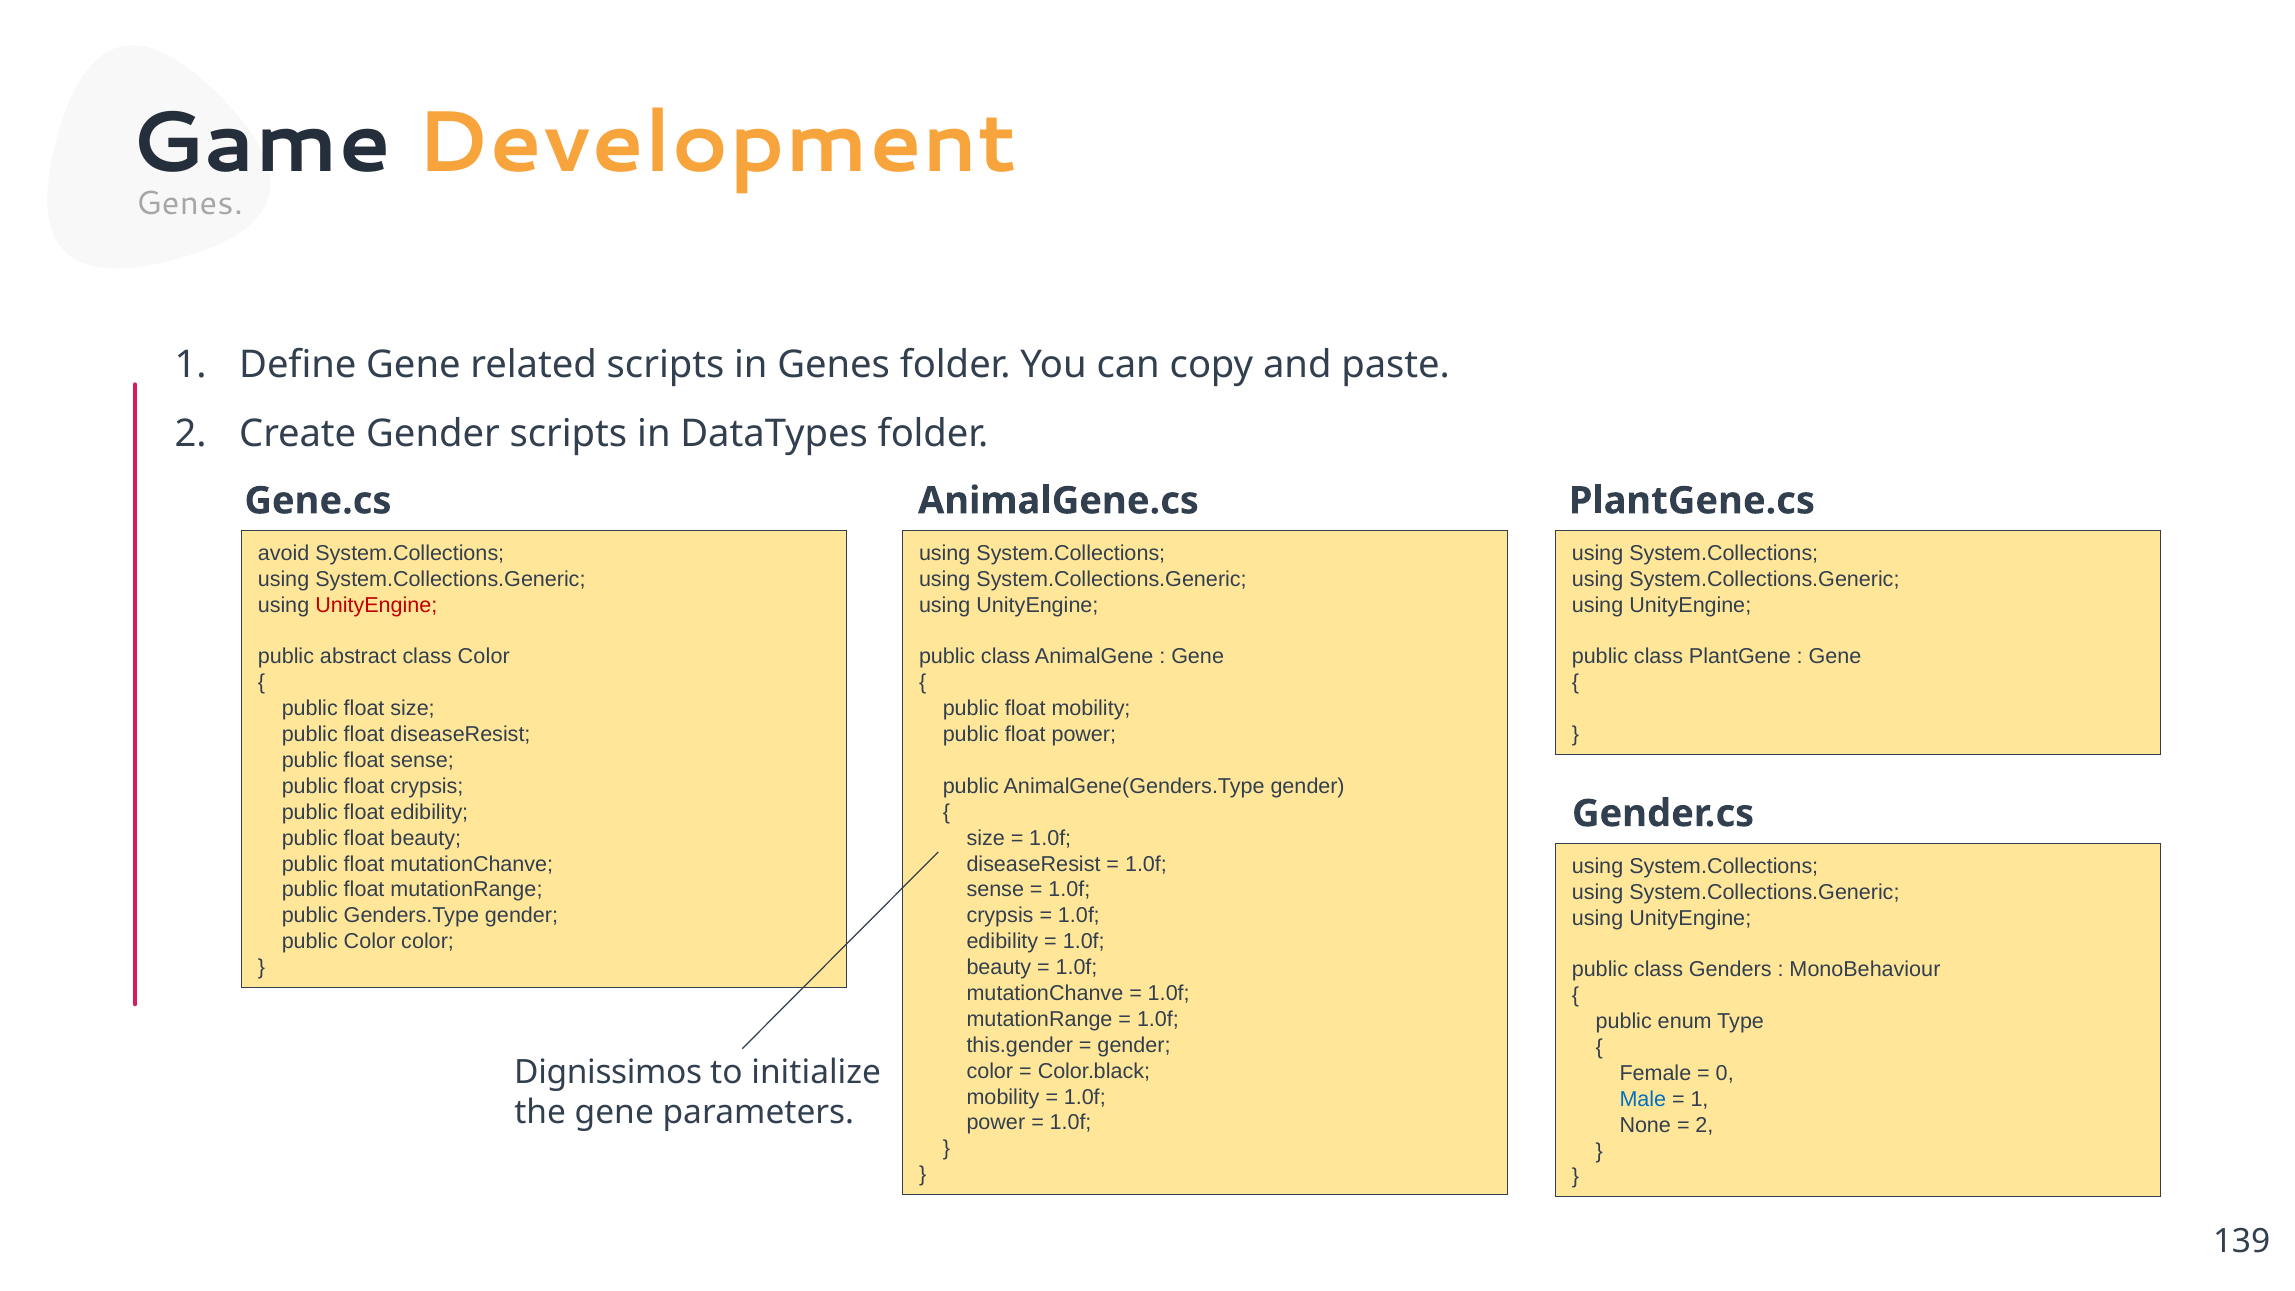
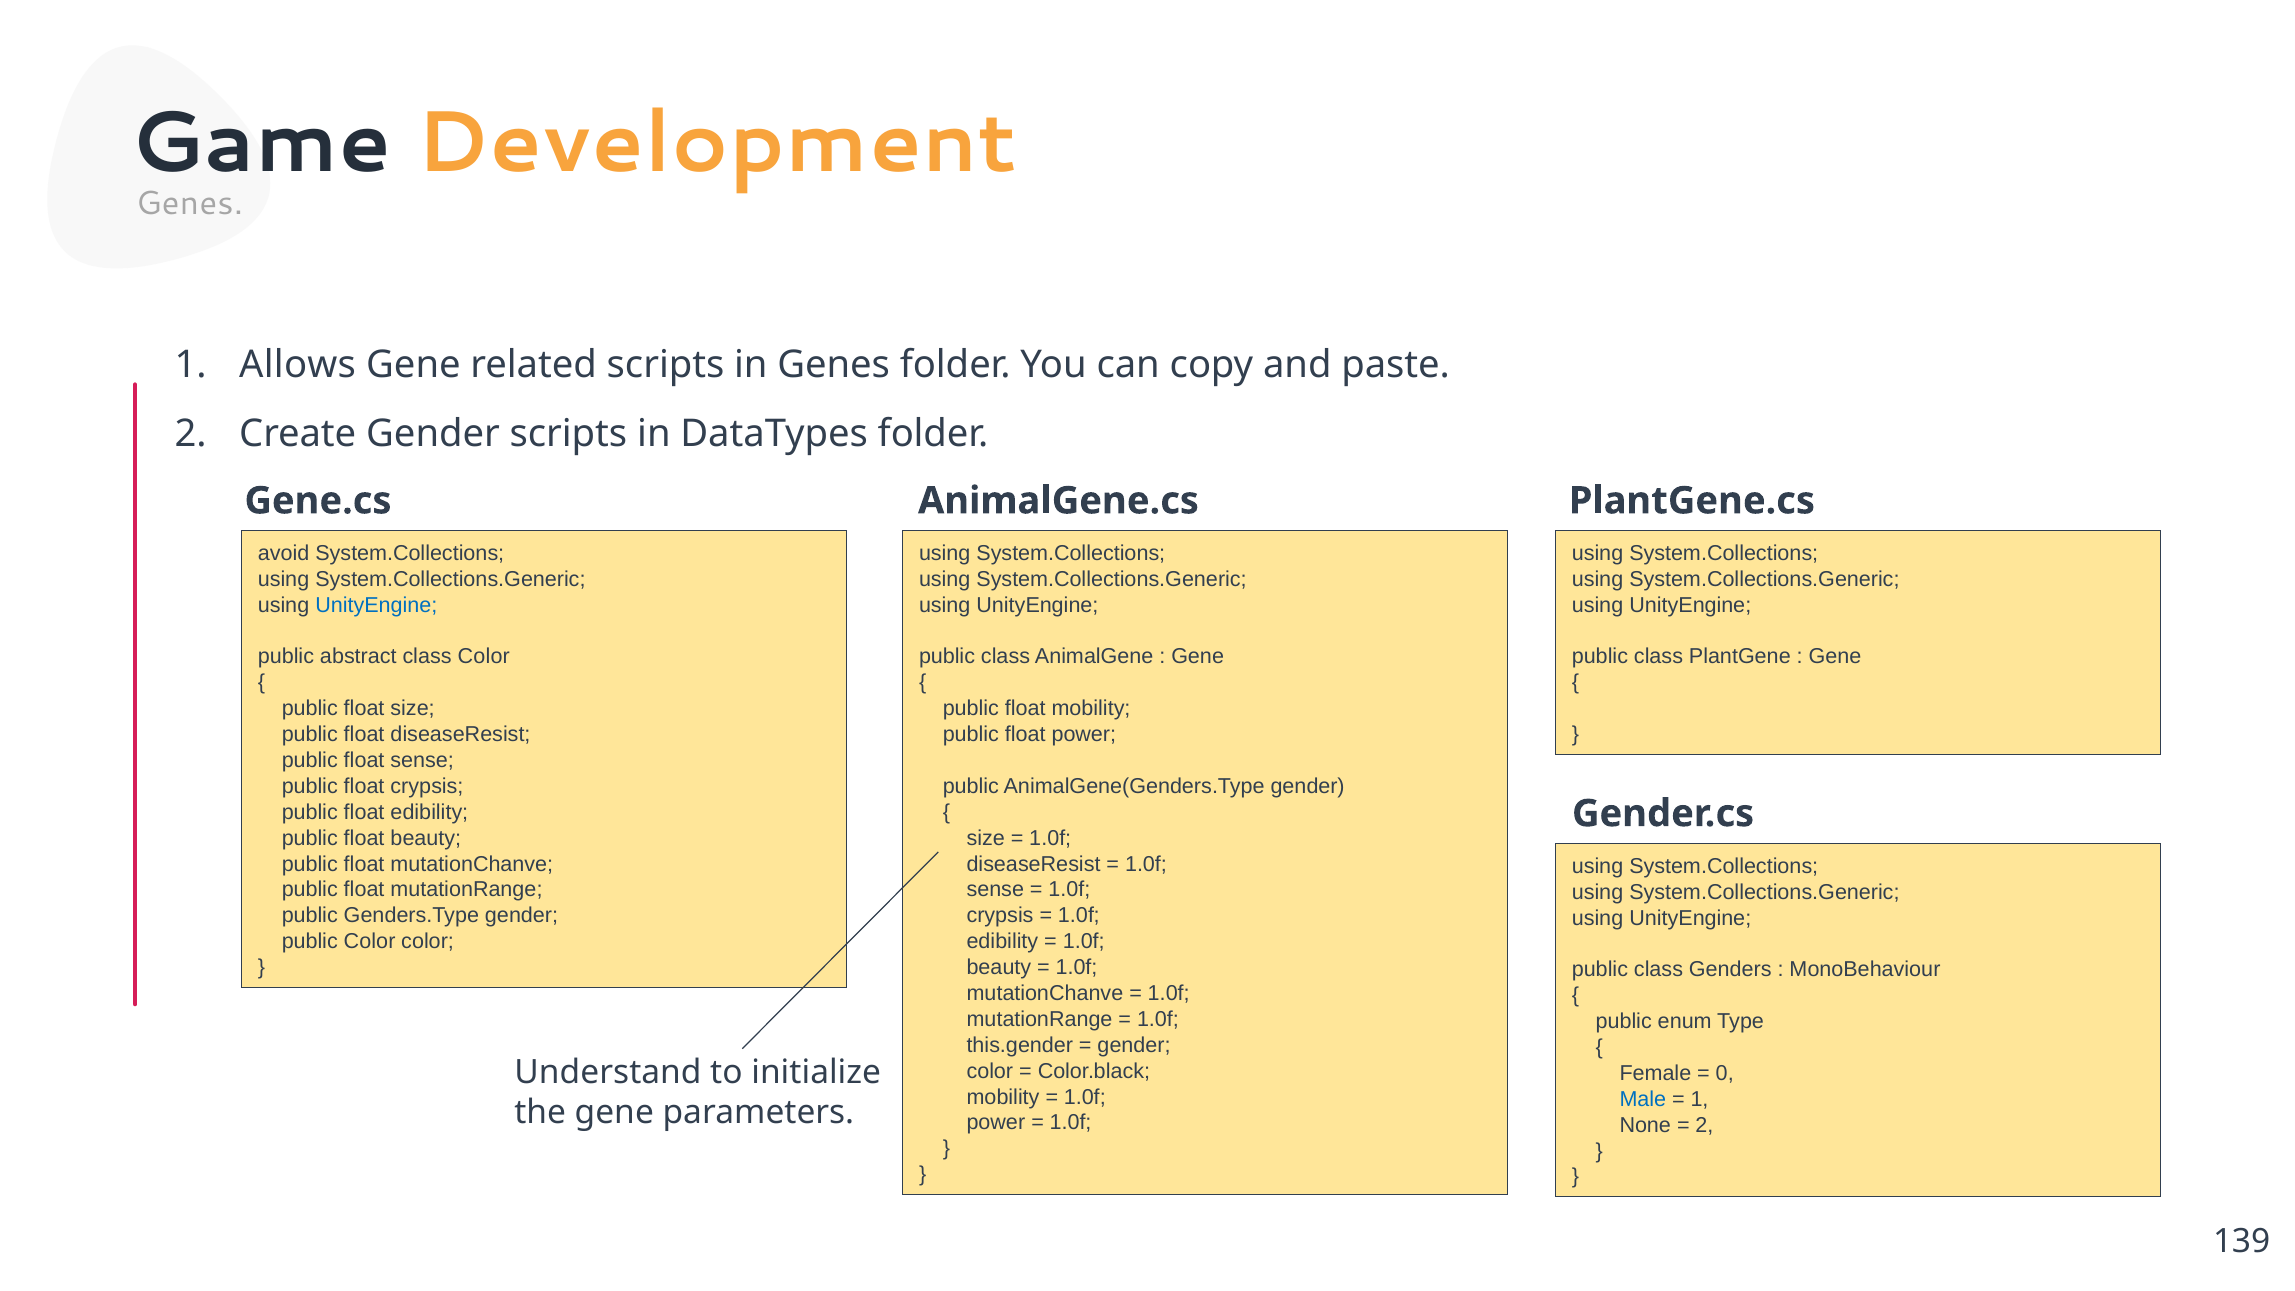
Define: Define -> Allows (298, 365)
UnityEngine colour: red -> blue (376, 605)
Dignissimos: Dignissimos -> Understand (608, 1072)
